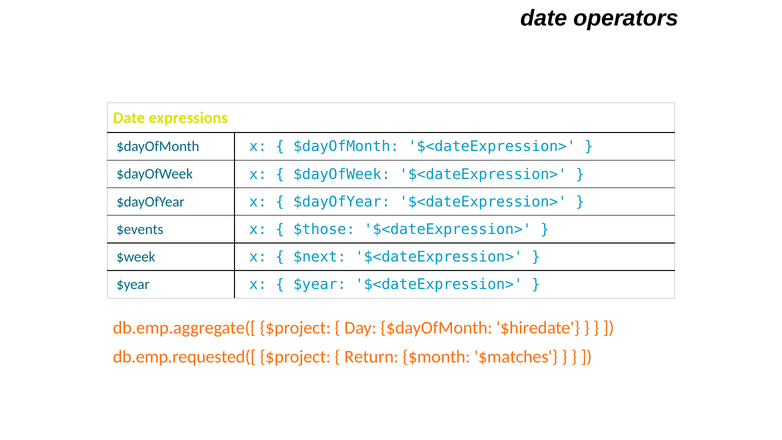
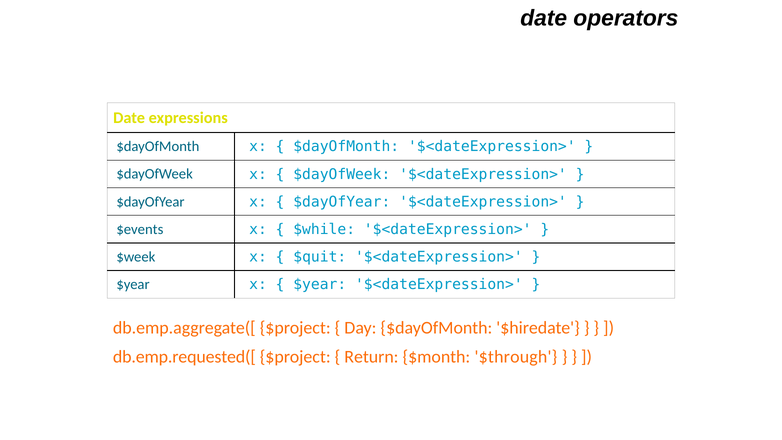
$those: $those -> $while (324, 229)
$next: $next -> $quit (320, 257)
$matches: $matches -> $through (516, 357)
